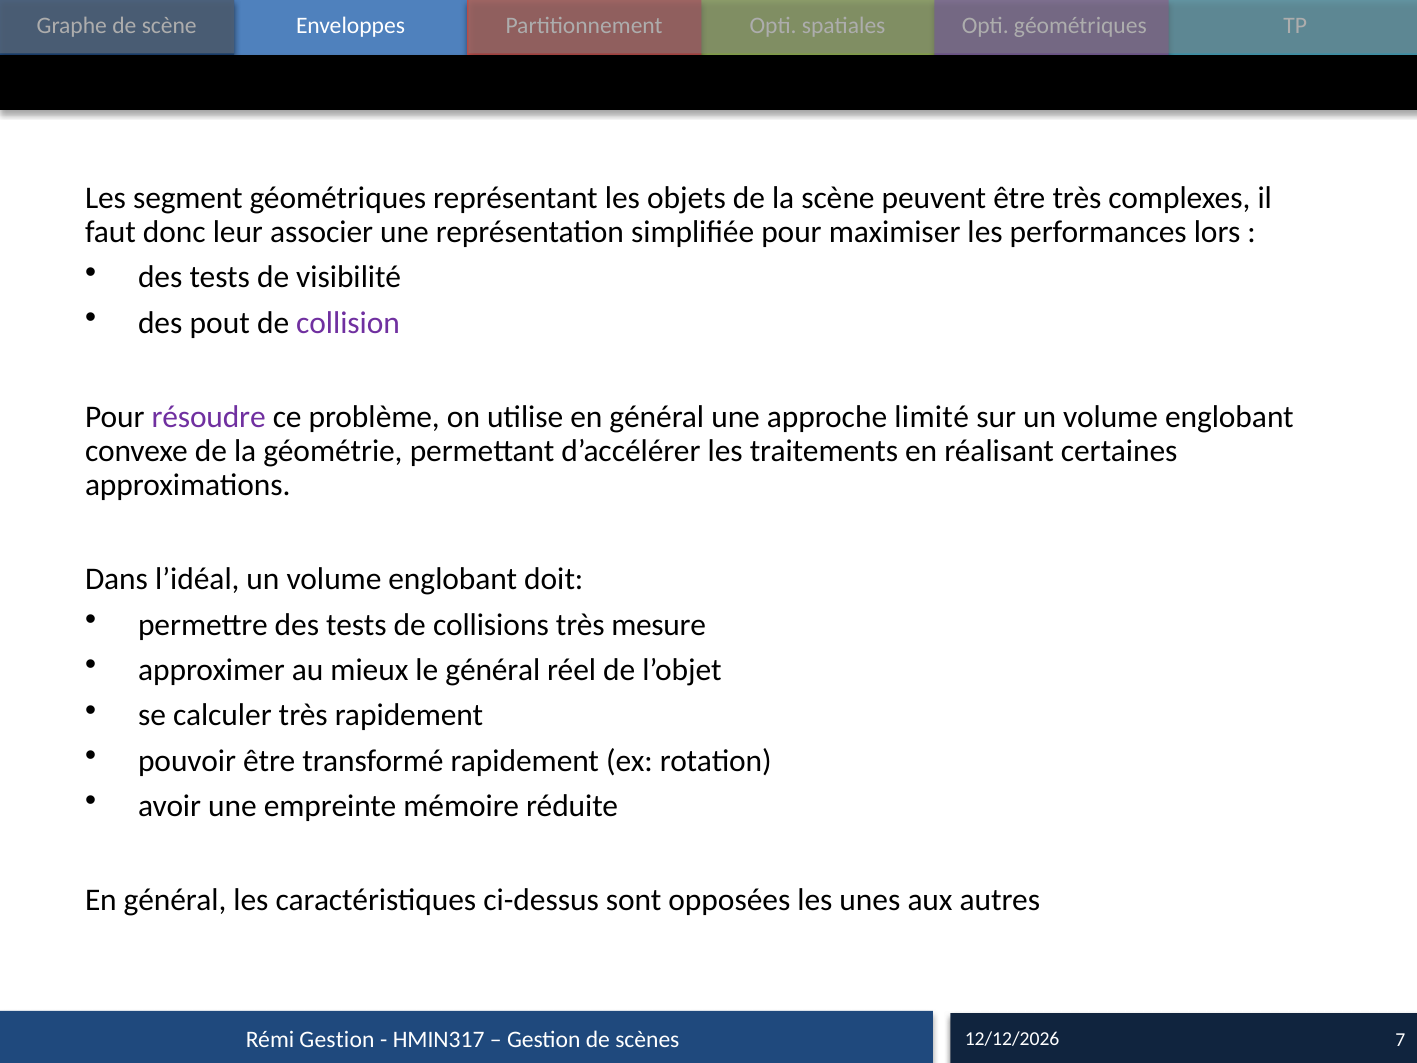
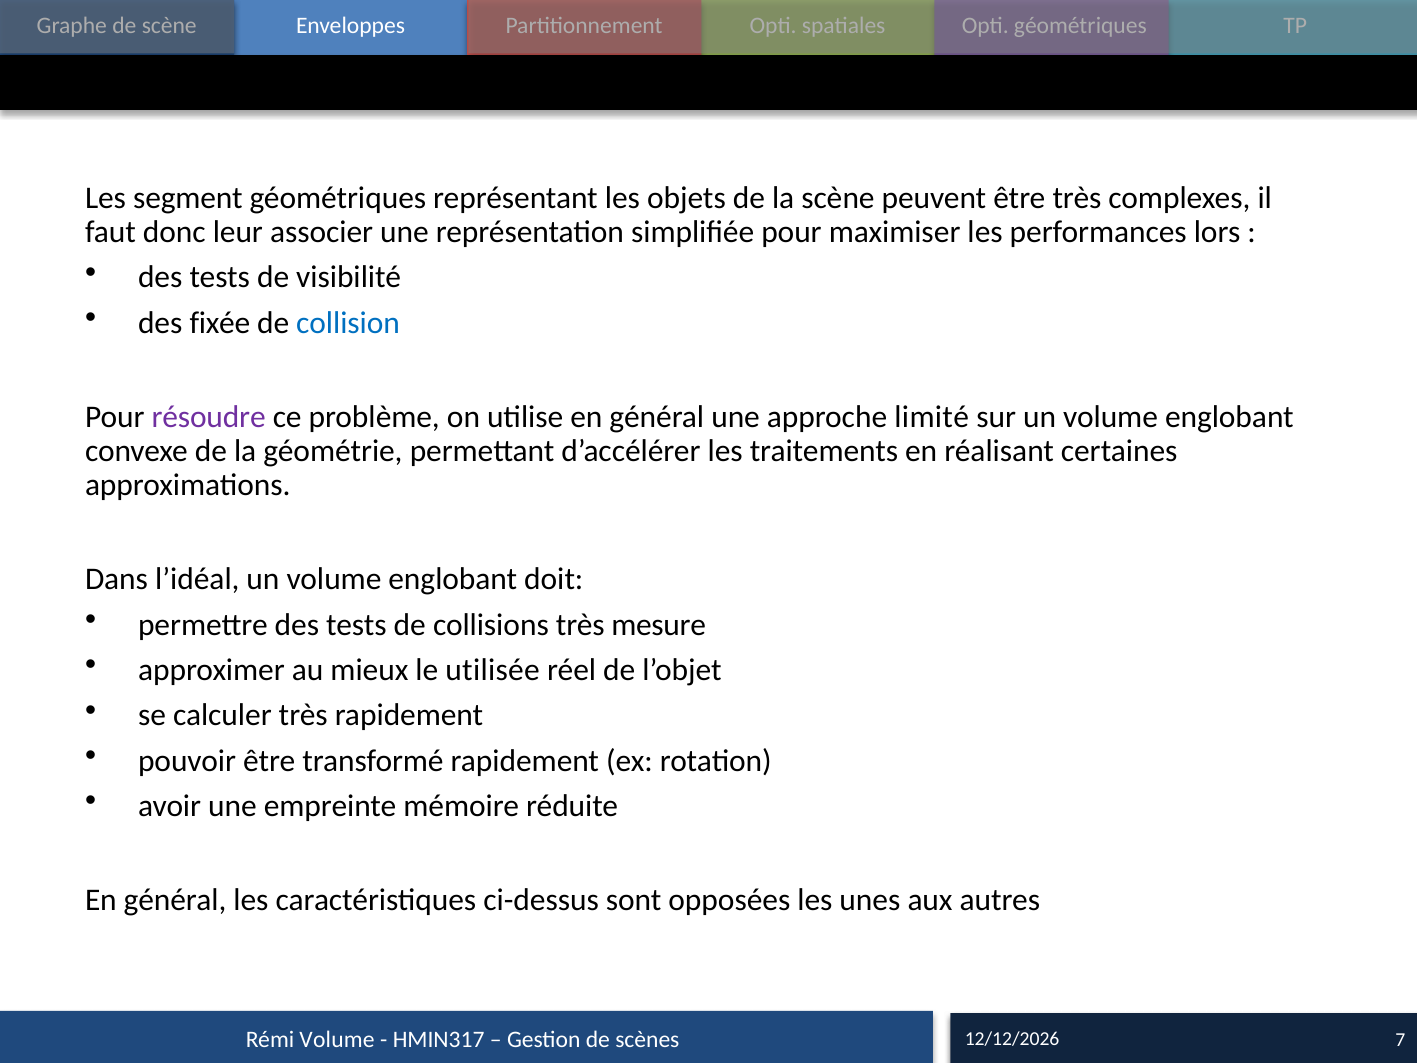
pout: pout -> fixée (220, 323)
collision colour: purple -> blue (348, 323)
le général: général -> utilisée (493, 670)
Rémi Gestion: Gestion -> Volume (337, 1039)
